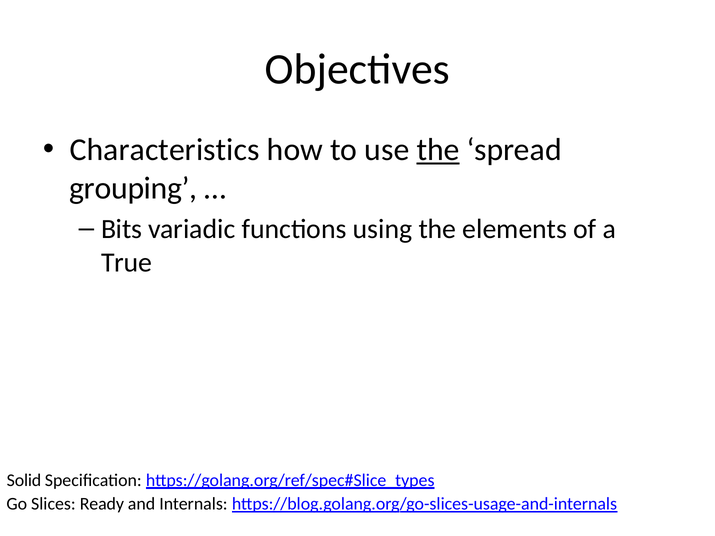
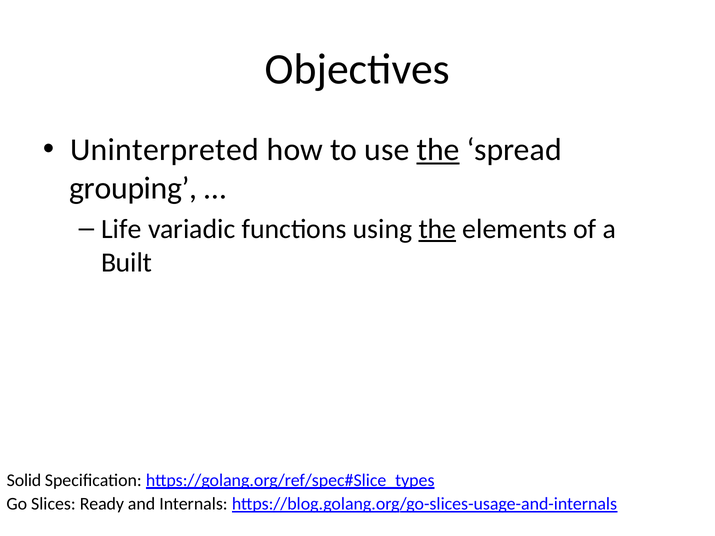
Characteristics: Characteristics -> Uninterpreted (165, 150)
Bits: Bits -> Life (121, 229)
the underline: none -> present (437, 229)
True: True -> Built (127, 262)
